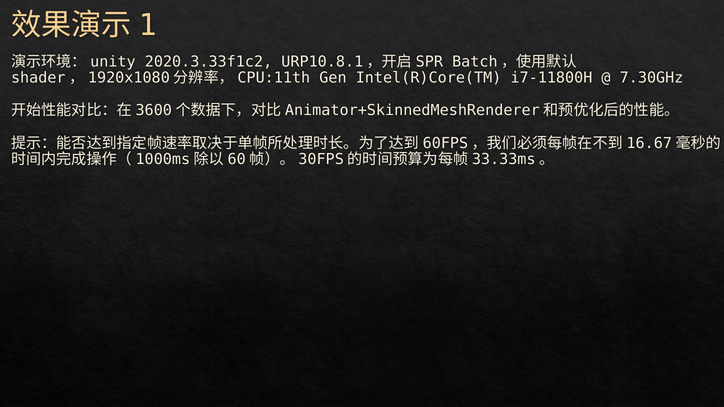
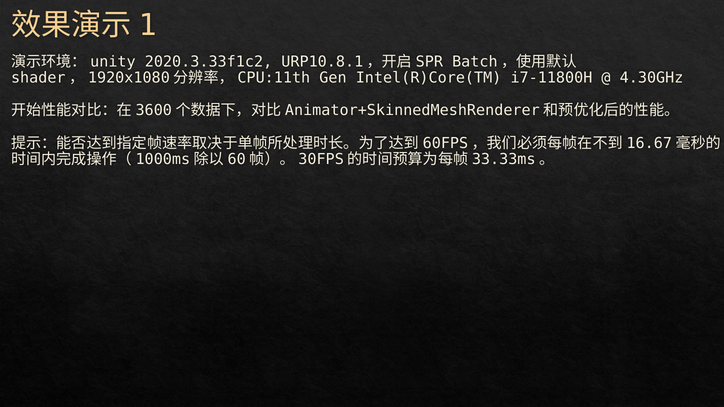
7.30GHz: 7.30GHz -> 4.30GHz (652, 78)
